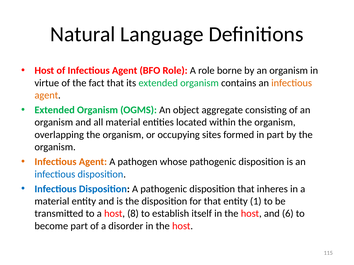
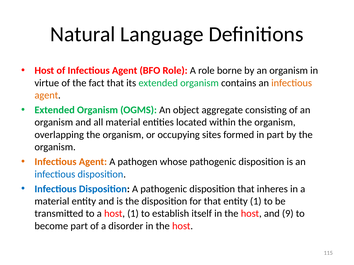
host 8: 8 -> 1 (133, 214)
6: 6 -> 9 (288, 214)
